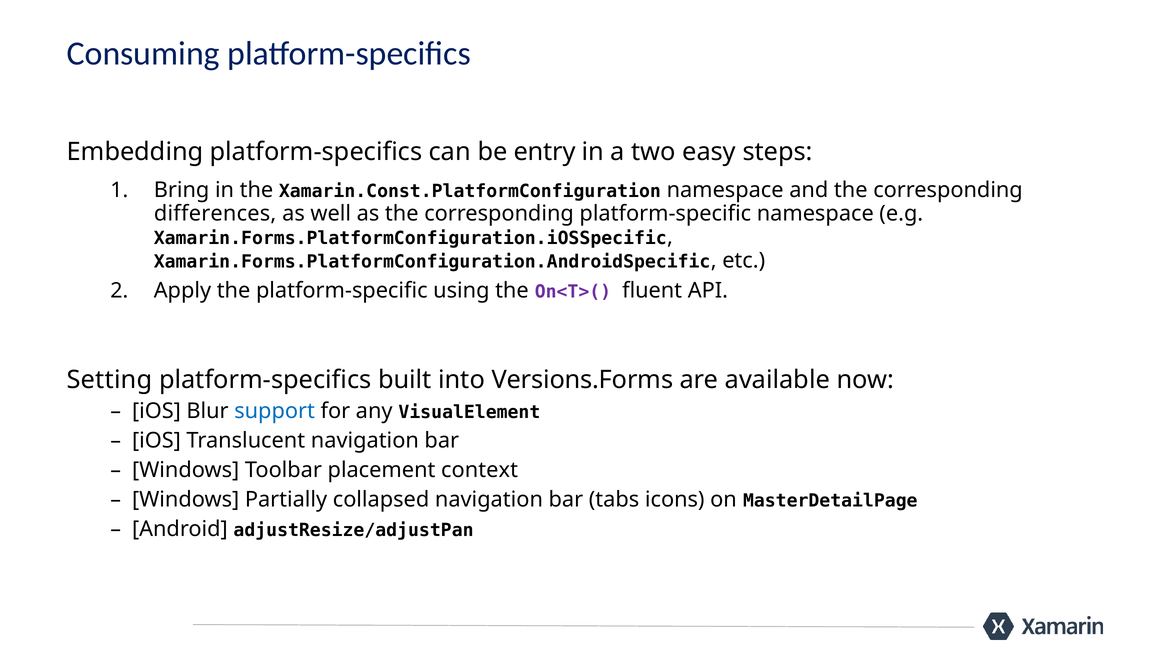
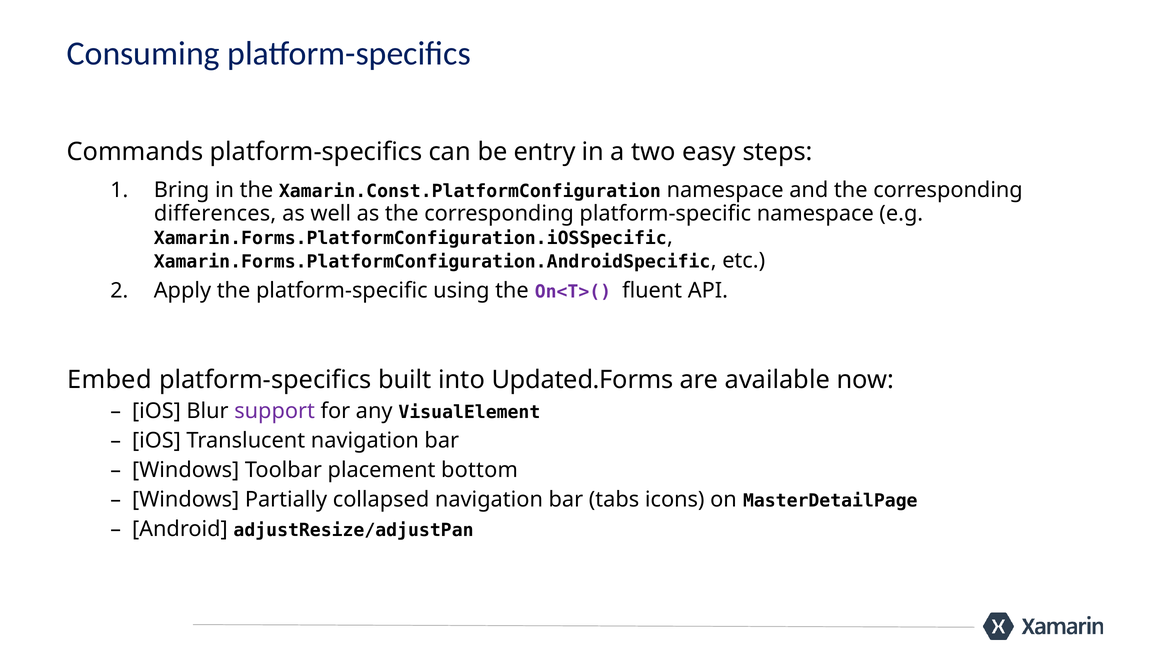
Embedding: Embedding -> Commands (135, 152)
Setting: Setting -> Embed (109, 380)
Versions.Forms: Versions.Forms -> Updated.Forms (582, 380)
support colour: blue -> purple (275, 411)
context: context -> bottom (479, 470)
